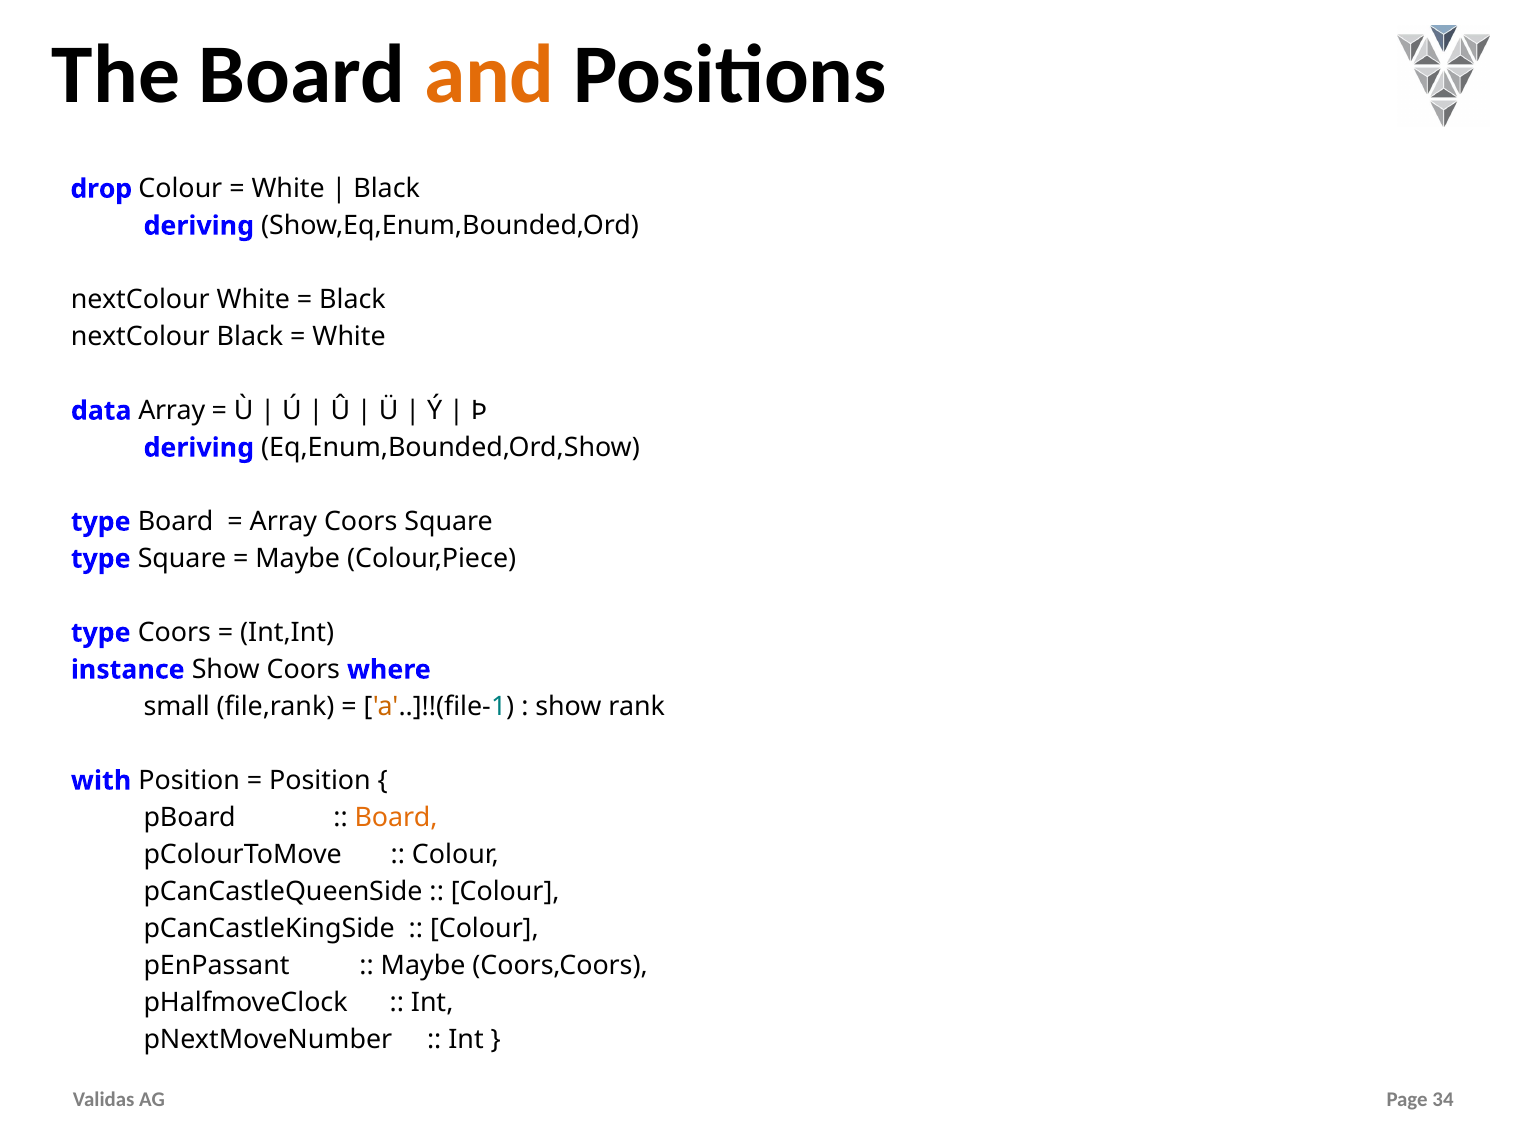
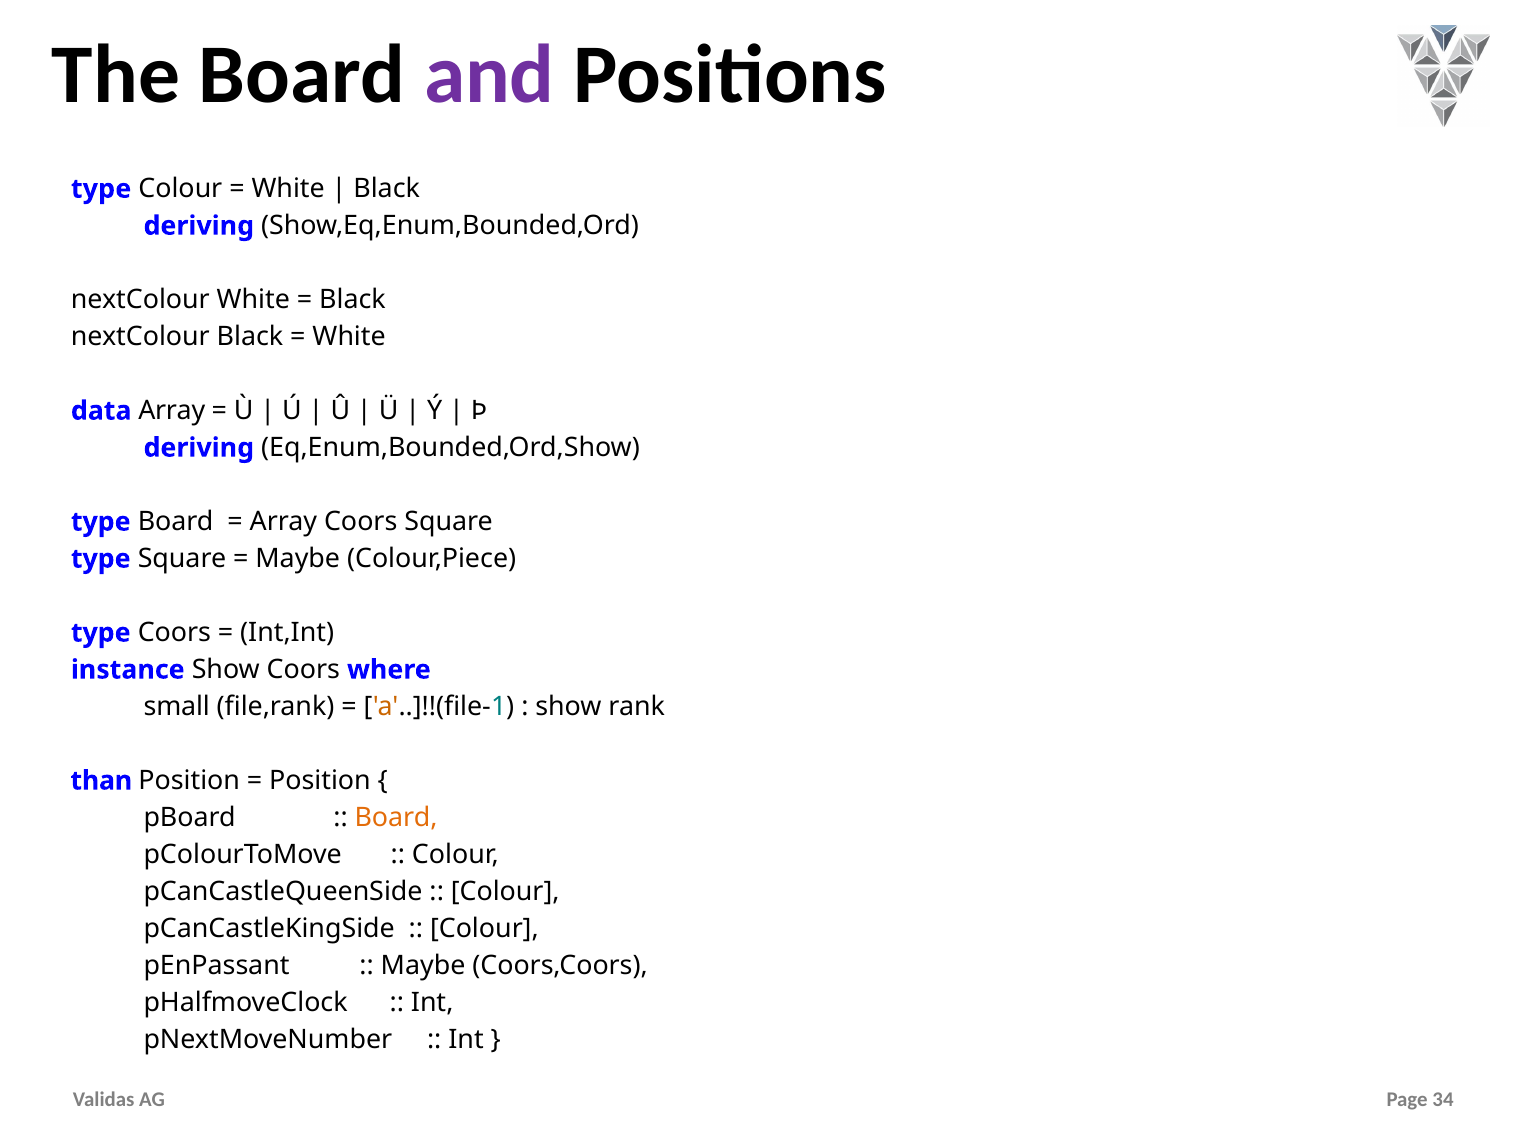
and colour: orange -> purple (489, 75)
drop: drop -> type (101, 189)
with: with -> than (101, 781)
